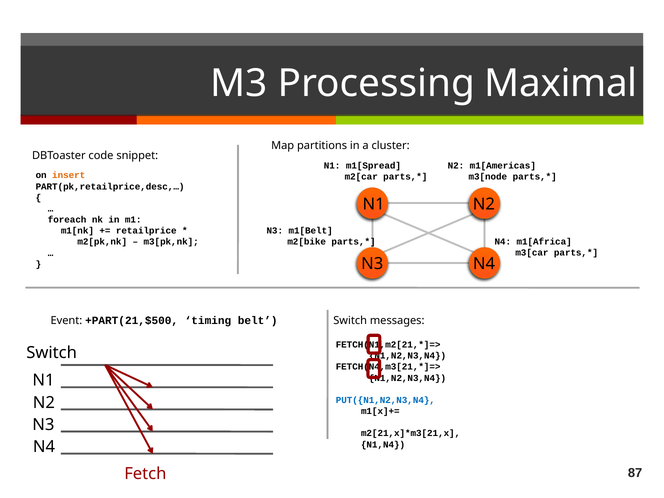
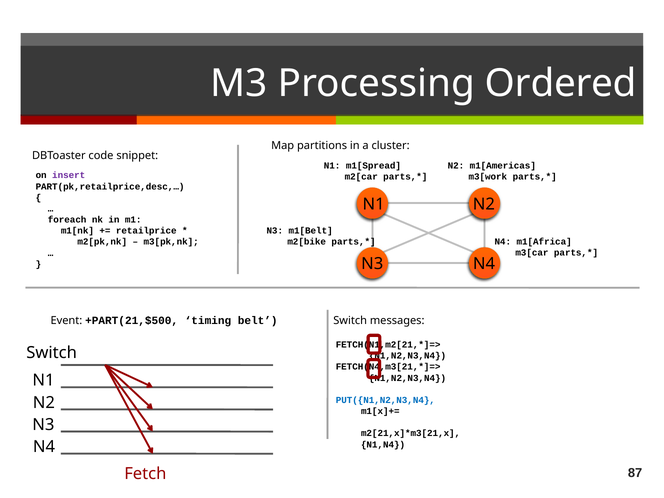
Maximal: Maximal -> Ordered (561, 84)
insert colour: orange -> purple (69, 175)
m3[node: m3[node -> m3[work (488, 177)
